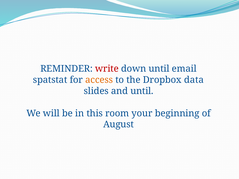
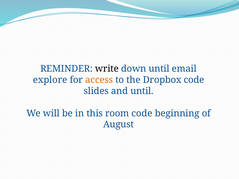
write colour: red -> black (107, 69)
spatstat: spatstat -> explore (50, 80)
Dropbox data: data -> code (194, 80)
room your: your -> code (142, 113)
